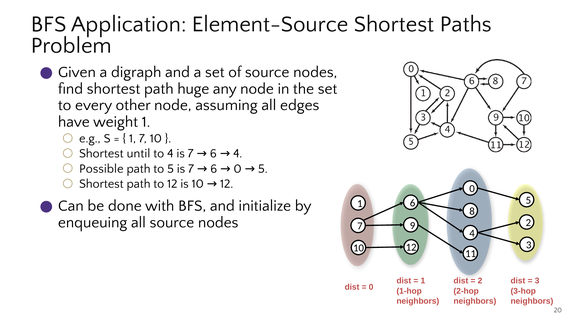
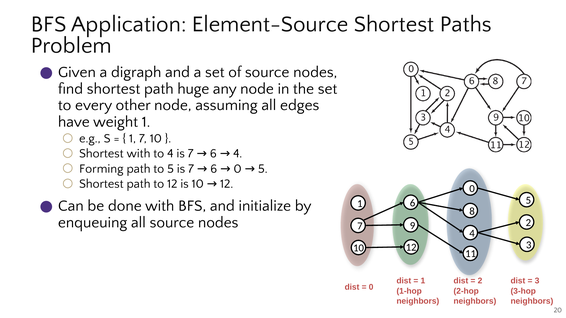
Shortest until: until -> with (139, 154)
Possible: Possible -> Forming (101, 169)
